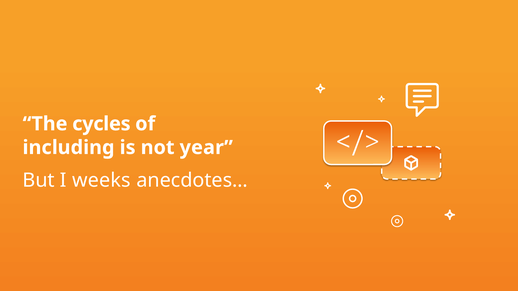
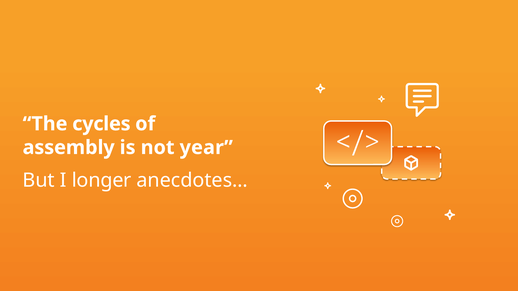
including: including -> assembly (69, 148)
weeks: weeks -> longer (102, 181)
